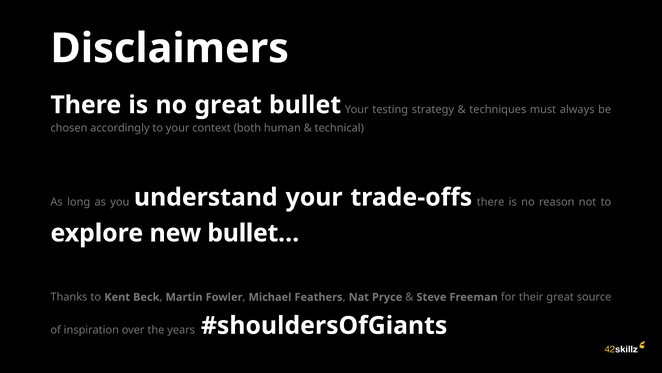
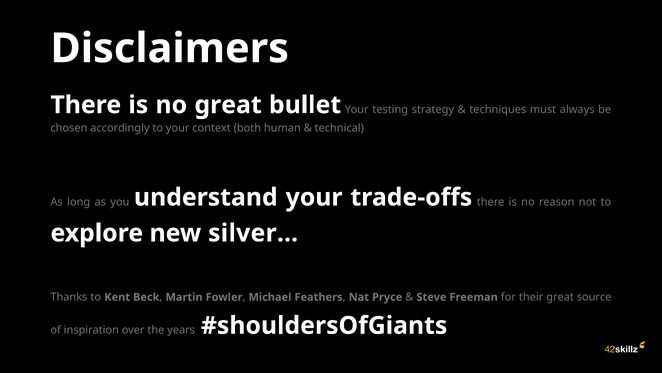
bullet…: bullet… -> silver… (253, 233)
